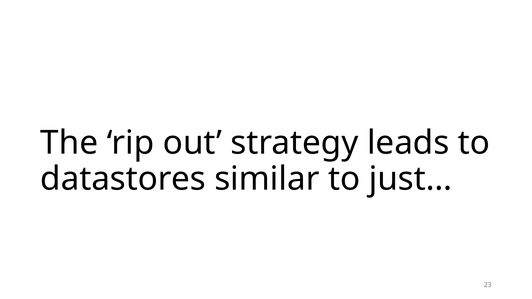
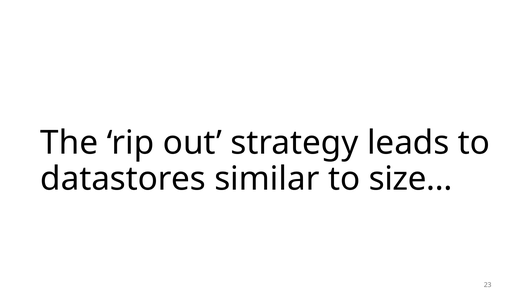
just…: just… -> size… (411, 179)
